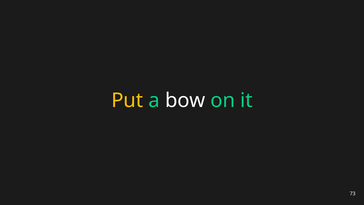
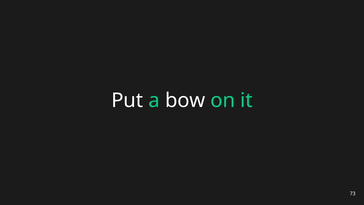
Put colour: yellow -> white (127, 100)
